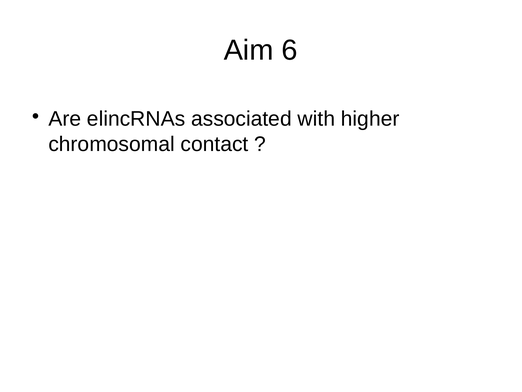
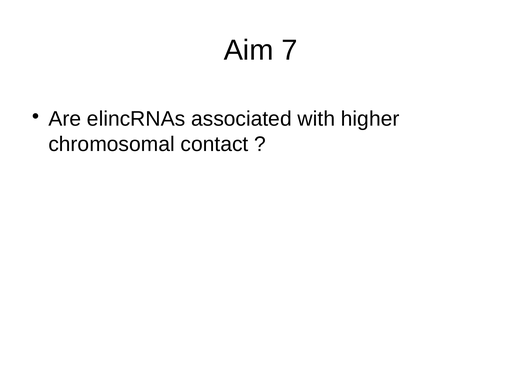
6: 6 -> 7 (290, 50)
